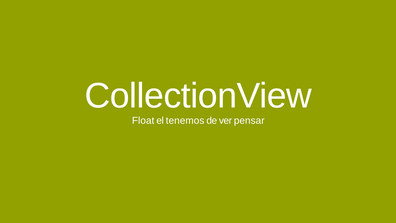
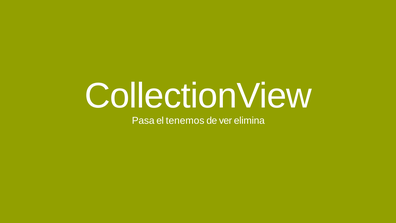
Float: Float -> Pasa (143, 121)
pensar: pensar -> elimina (249, 121)
